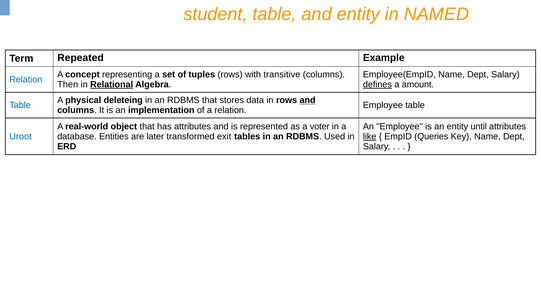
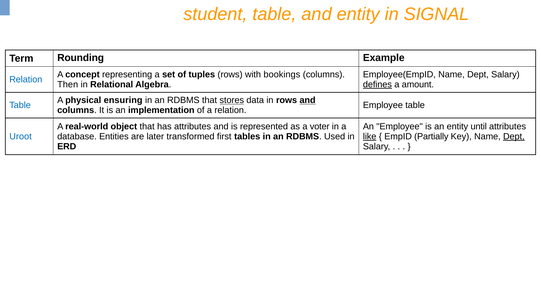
NAMED: NAMED -> SIGNAL (437, 14)
Repeated: Repeated -> Rounding (81, 58)
transitive: transitive -> bookings (282, 74)
Relational underline: present -> none (112, 84)
deleteing: deleteing -> ensuring (123, 100)
stores underline: none -> present (232, 100)
exit: exit -> first (224, 136)
Queries: Queries -> Partially (431, 136)
Dept underline: none -> present (514, 136)
